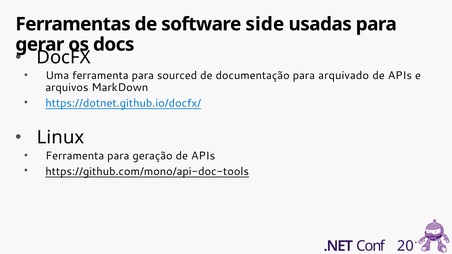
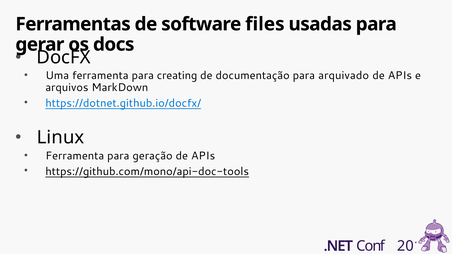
side: side -> files (265, 24)
sourced: sourced -> creating (177, 76)
